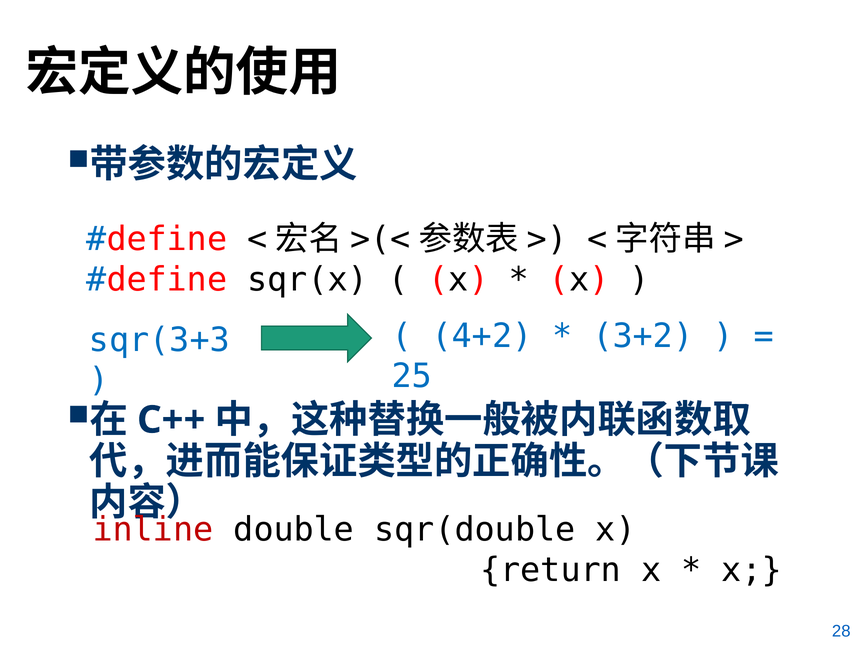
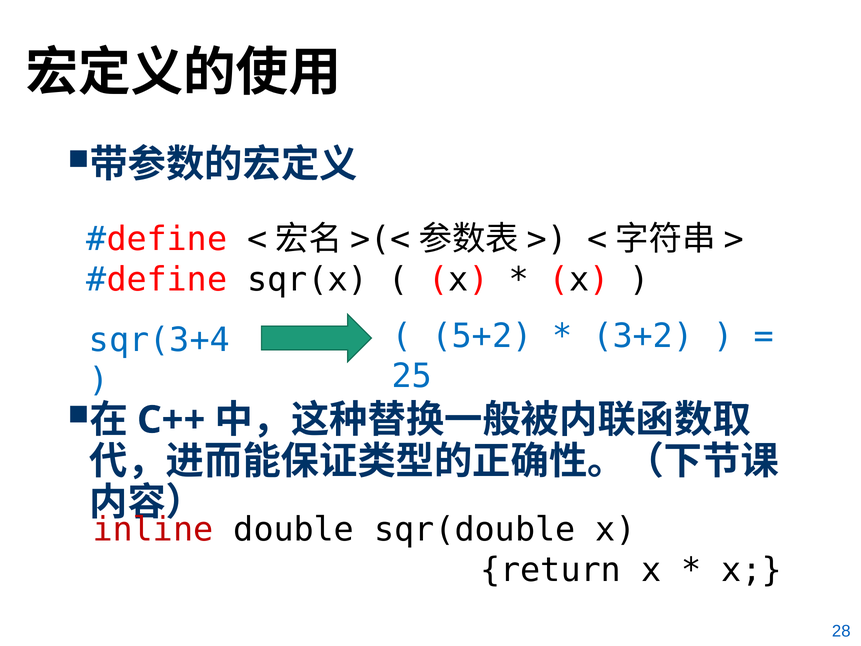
4+2: 4+2 -> 5+2 (482, 336)
sqr(3+3: sqr(3+3 -> sqr(3+4 (159, 340)
